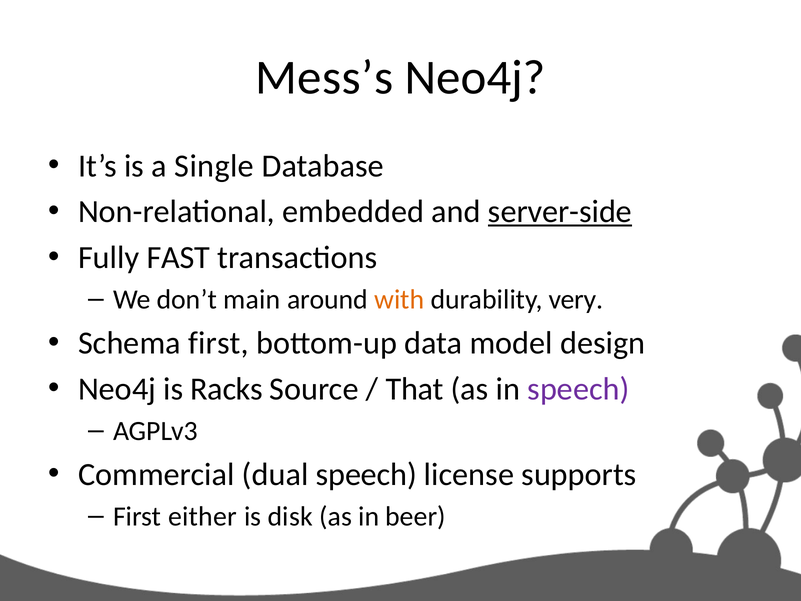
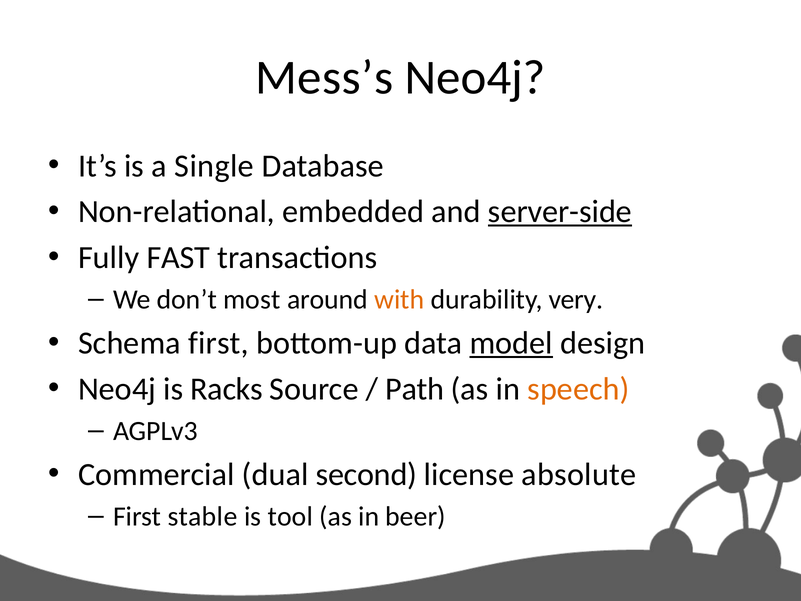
main: main -> most (252, 299)
model underline: none -> present (511, 343)
That: That -> Path (415, 389)
speech colour: purple -> orange (578, 389)
dual speech: speech -> second (366, 474)
supports: supports -> absolute (579, 474)
either: either -> stable (203, 516)
disk: disk -> tool (290, 516)
